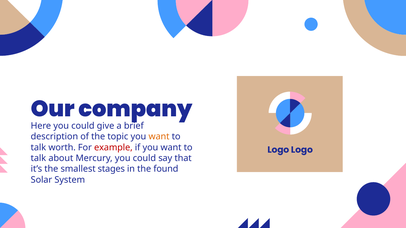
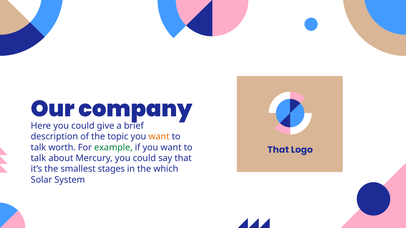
example colour: red -> green (113, 148)
Logo: Logo -> That (278, 150)
found: found -> which (166, 169)
